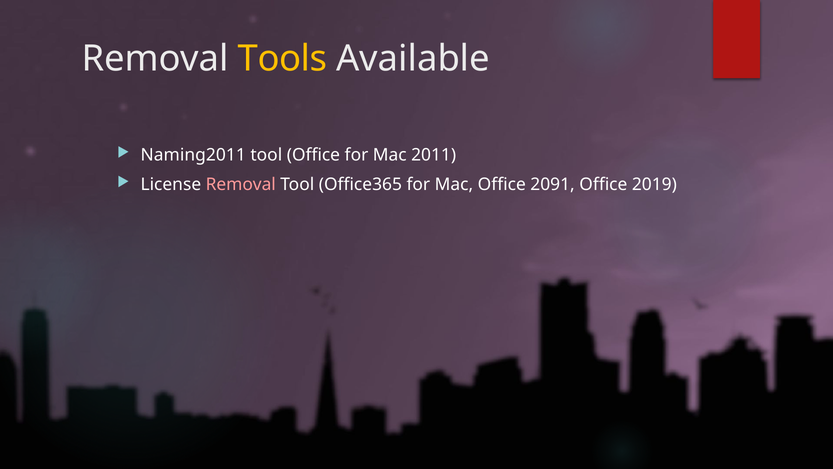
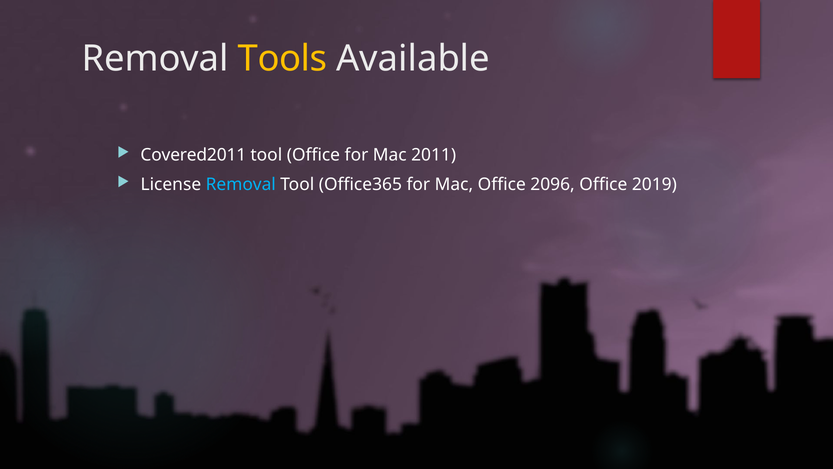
Naming2011: Naming2011 -> Covered2011 (193, 155)
Removal colour: pink -> light blue (241, 185)
2091: 2091 -> 2096 (553, 185)
